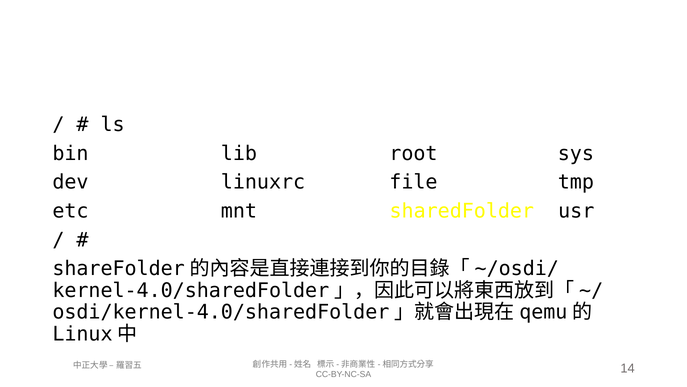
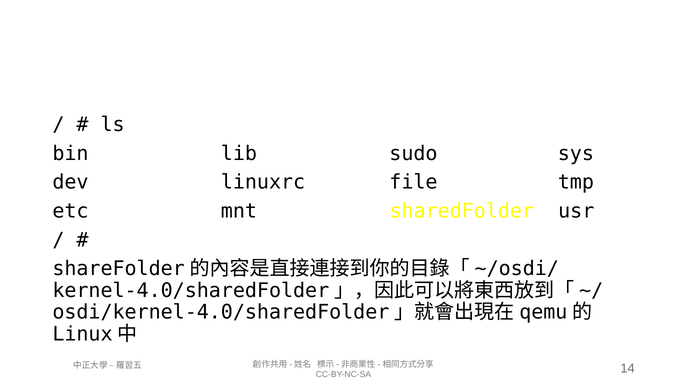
root: root -> sudo (413, 153)
